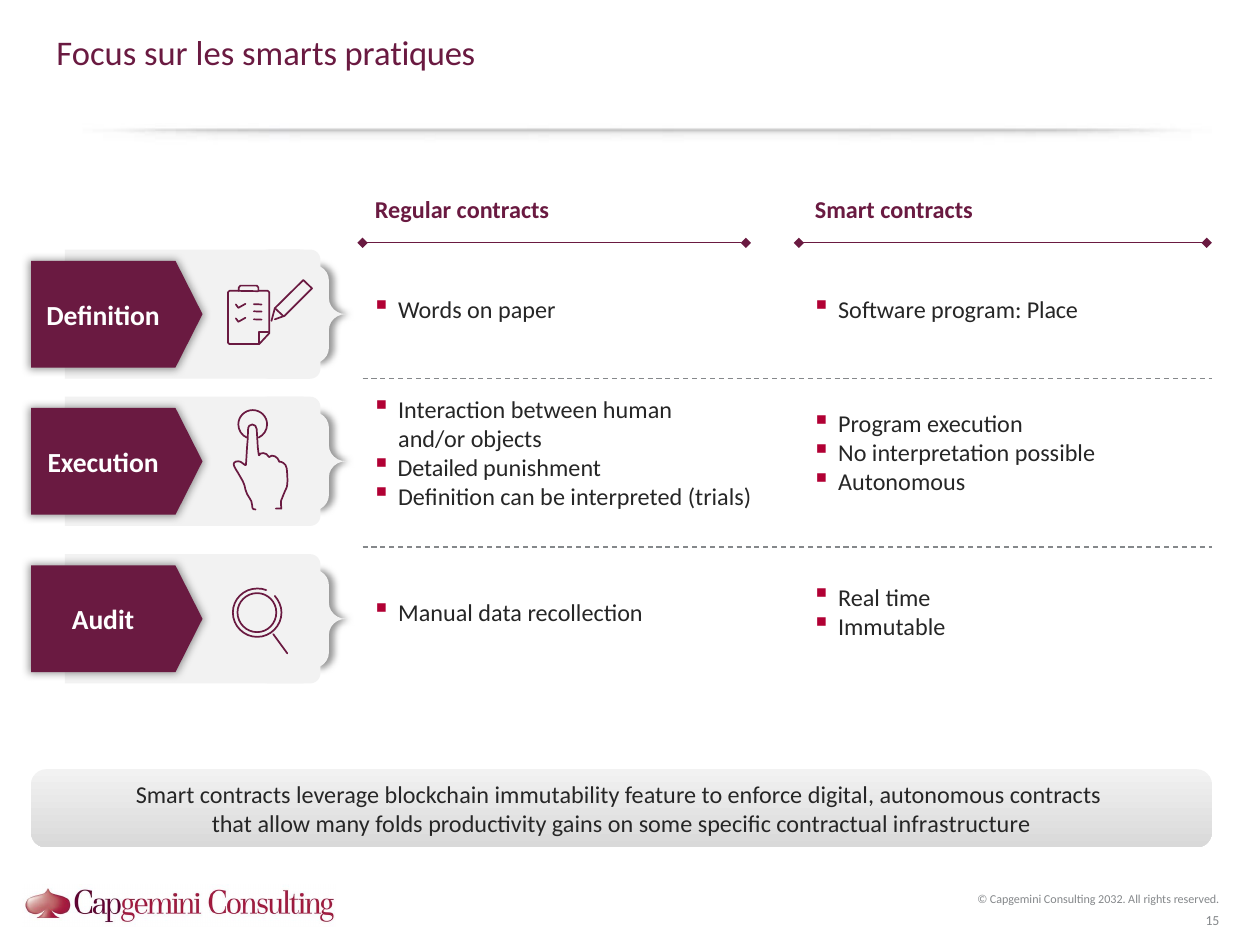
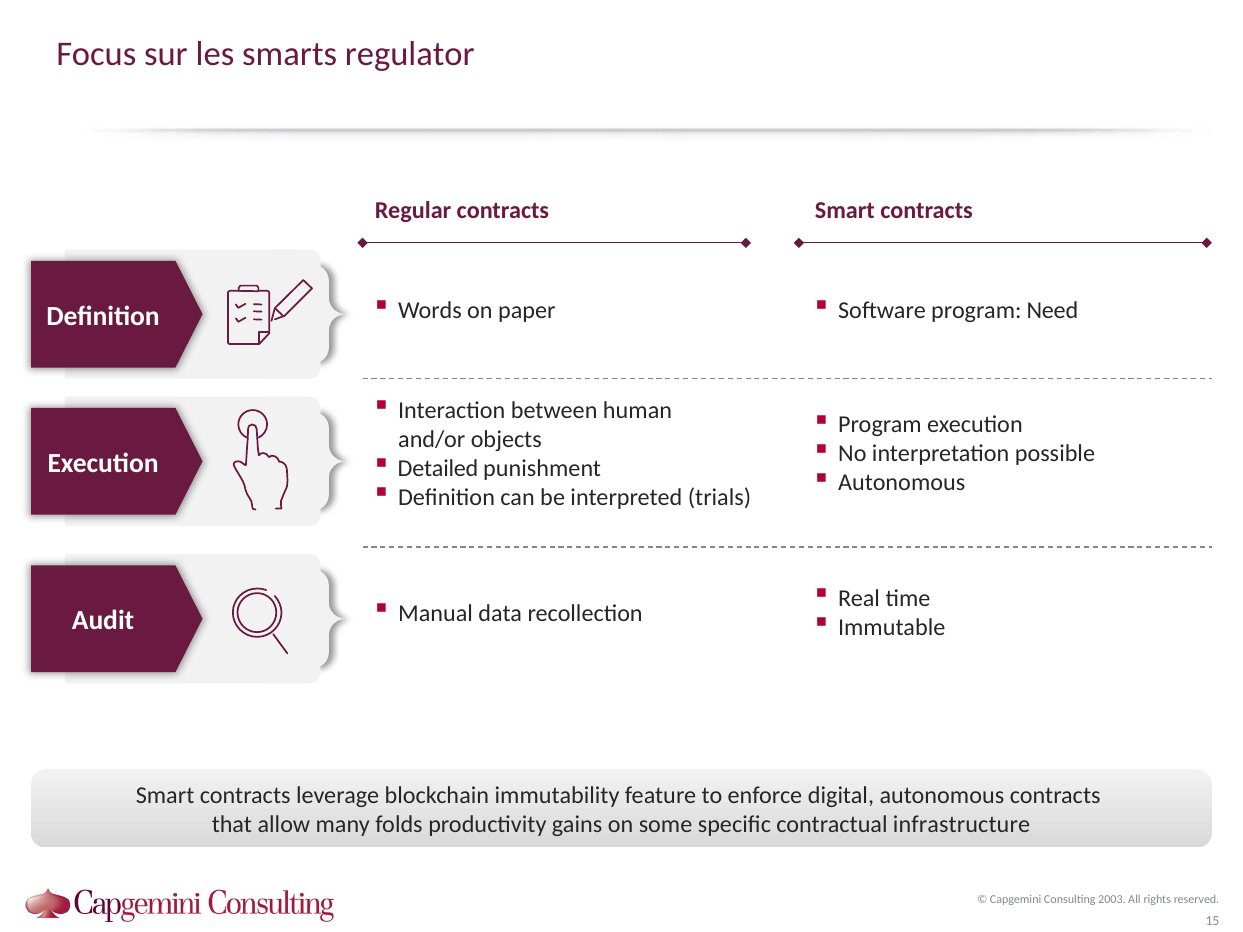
pratiques: pratiques -> regulator (410, 54)
Place: Place -> Need (1052, 310)
2032: 2032 -> 2003 (1112, 900)
